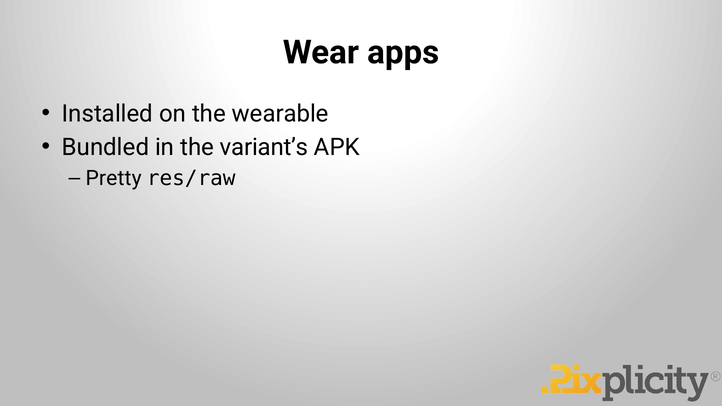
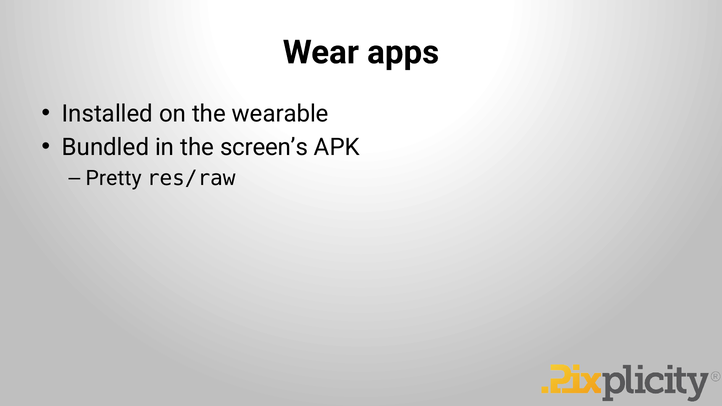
variant’s: variant’s -> screen’s (264, 147)
